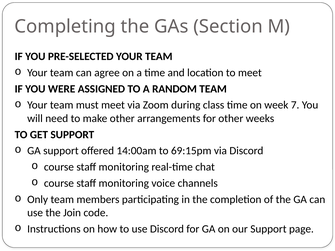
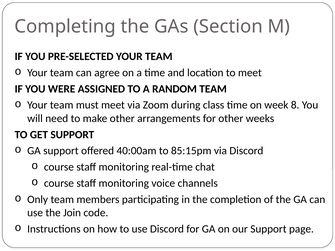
7: 7 -> 8 (295, 105)
14:00am: 14:00am -> 40:00am (137, 151)
69:15pm: 69:15pm -> 85:15pm (191, 151)
